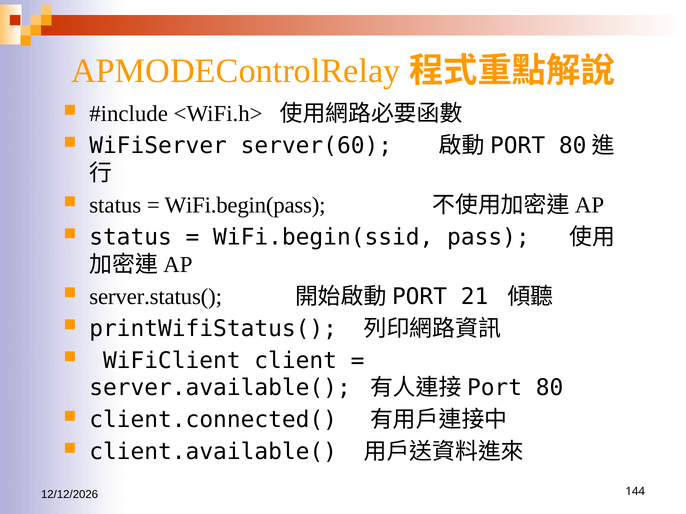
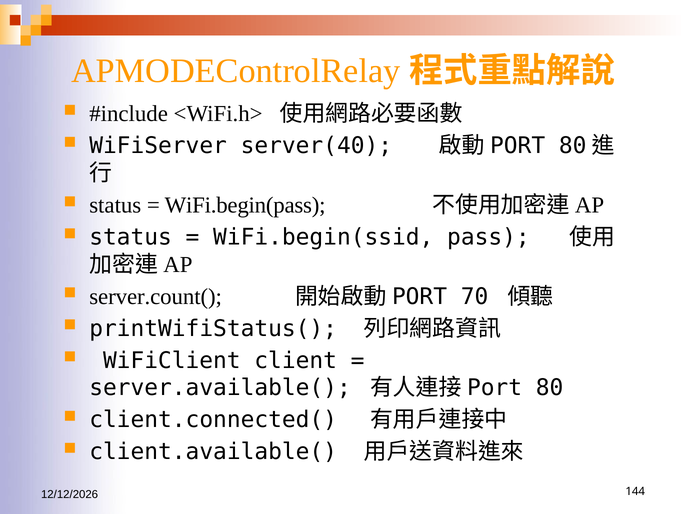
server(60: server(60 -> server(40 (316, 146)
server.status(: server.status( -> server.count( (156, 297)
21: 21 -> 70 (475, 297)
